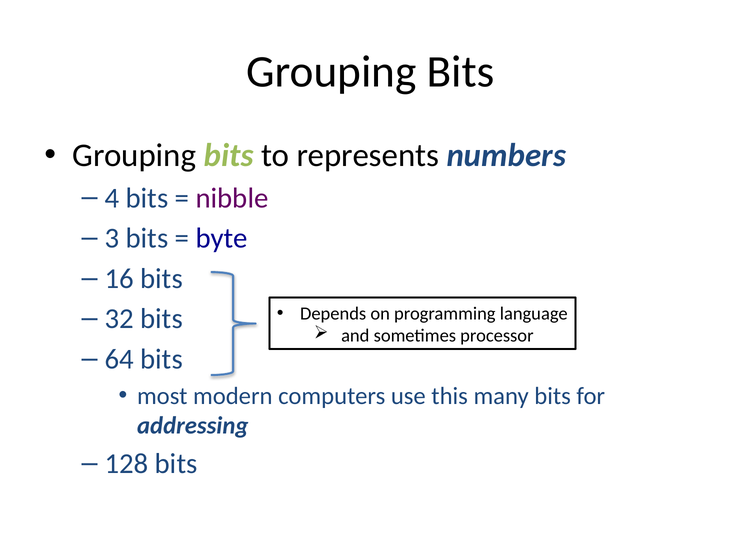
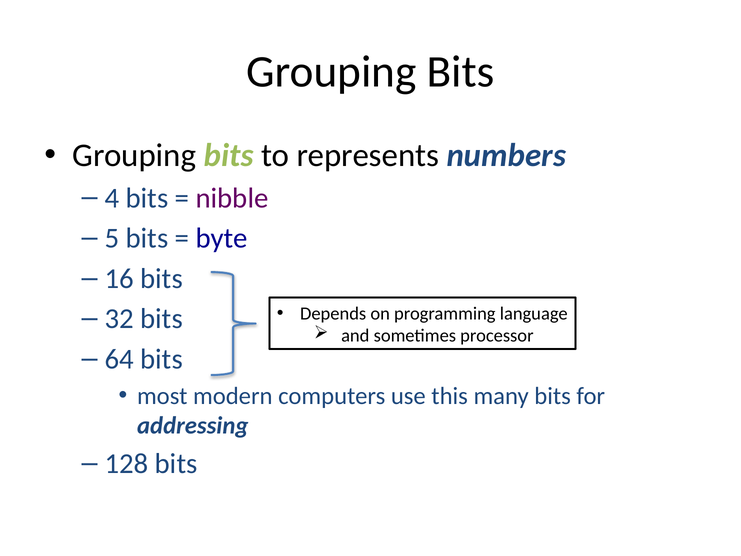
3: 3 -> 5 (112, 238)
